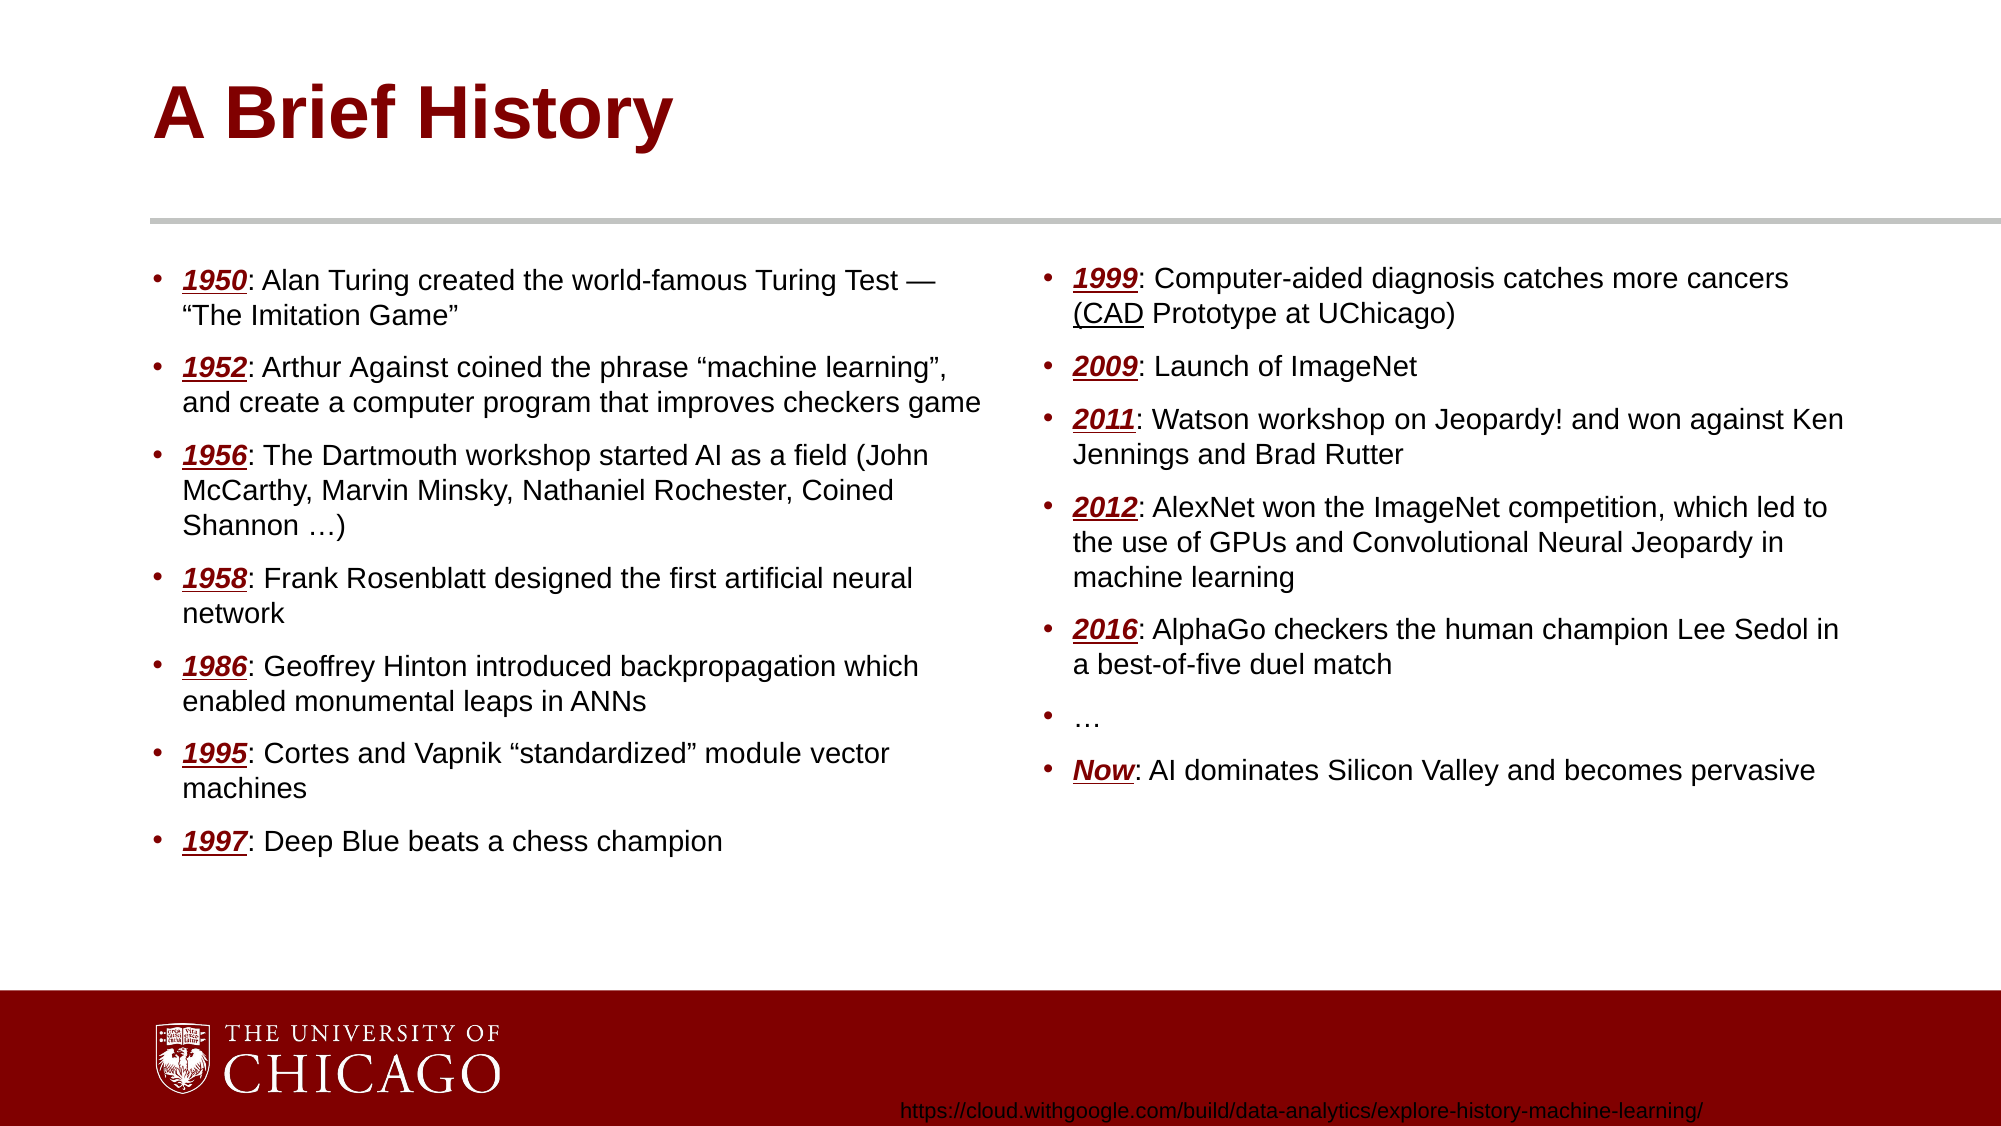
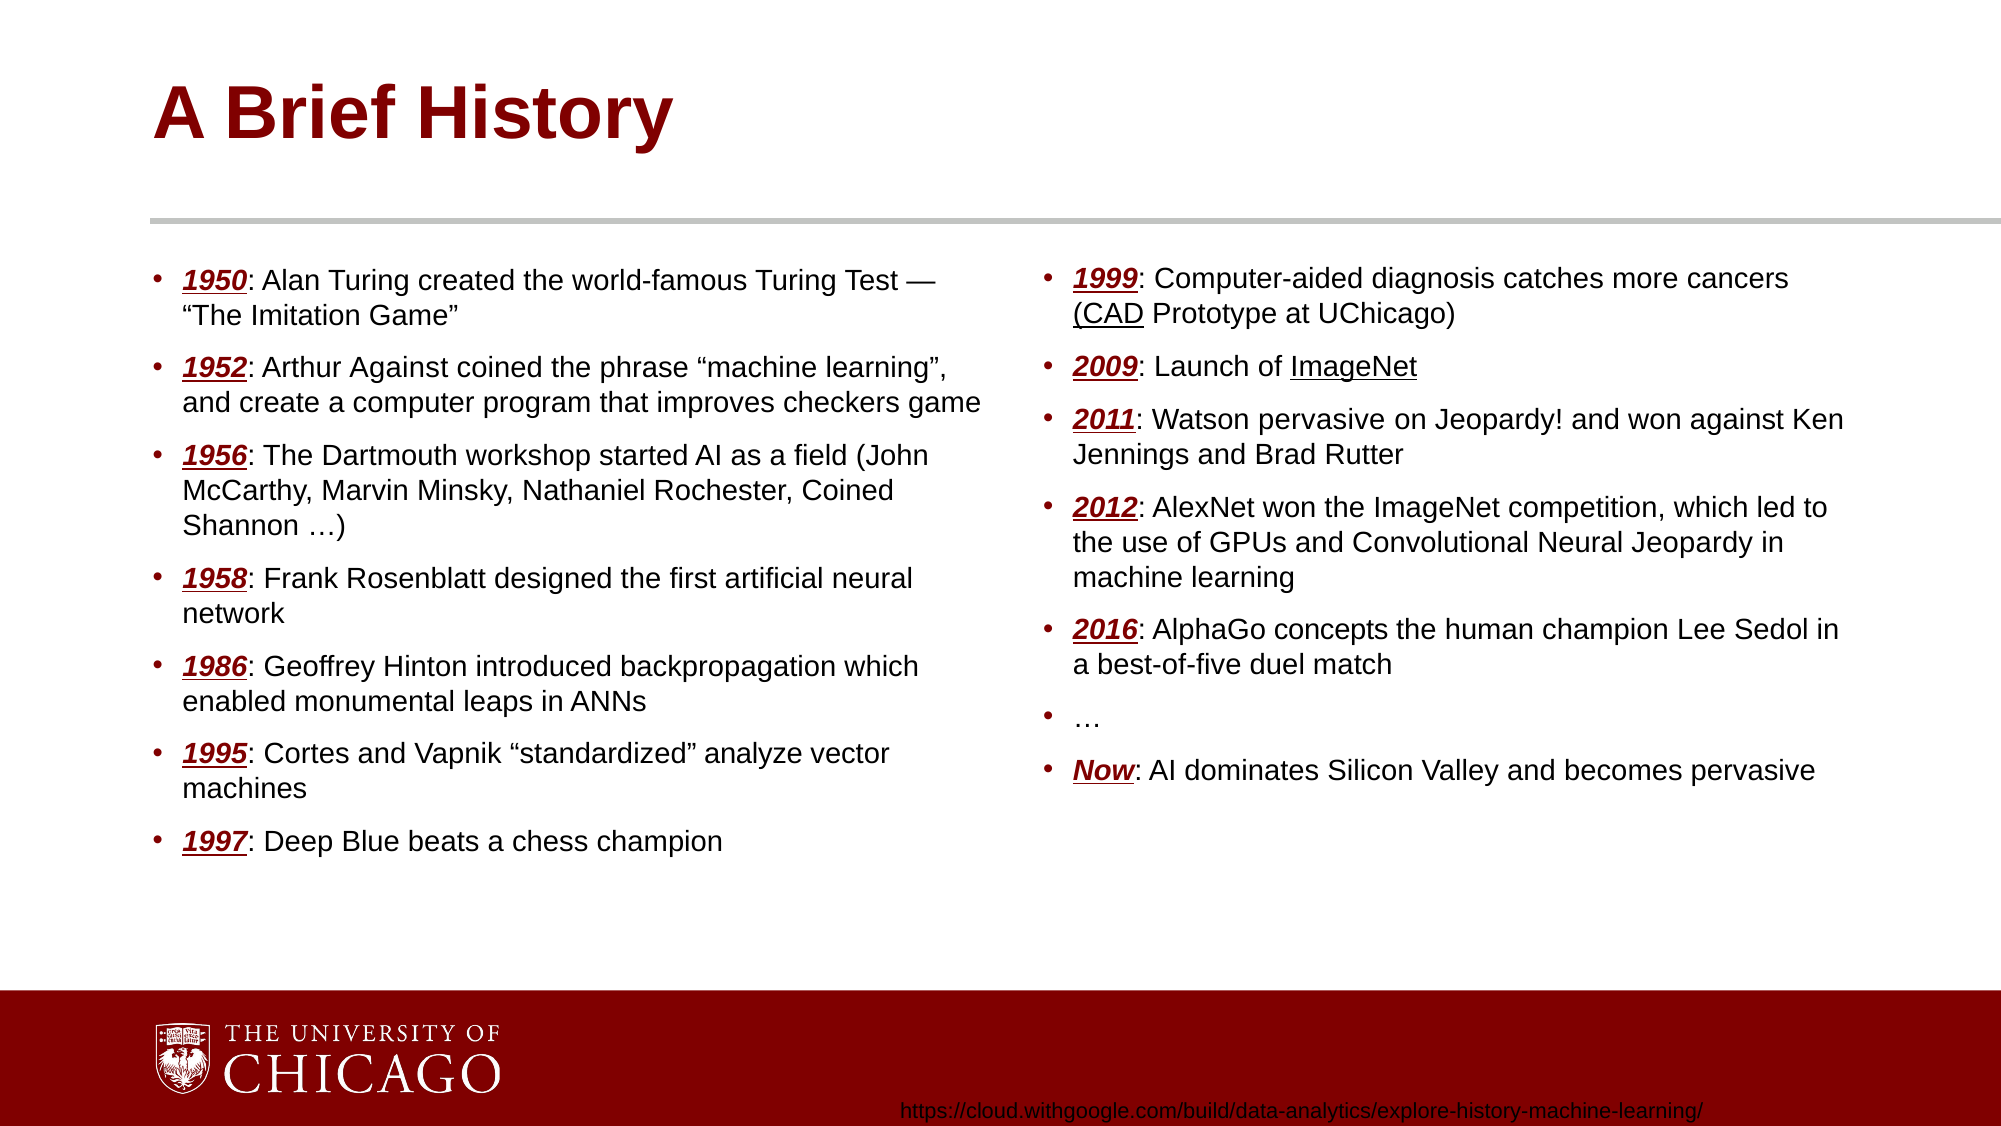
ImageNet underline: none -> present (1354, 367)
Watson workshop: workshop -> pervasive (1322, 419)
AlphaGo checkers: checkers -> concepts (1331, 630)
module: module -> analyze (754, 754)
